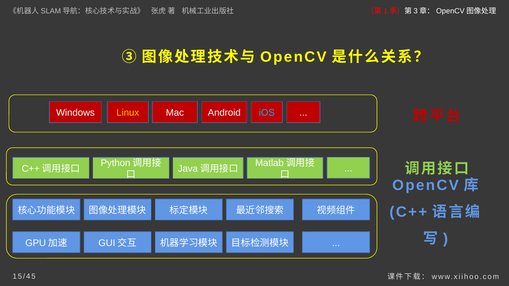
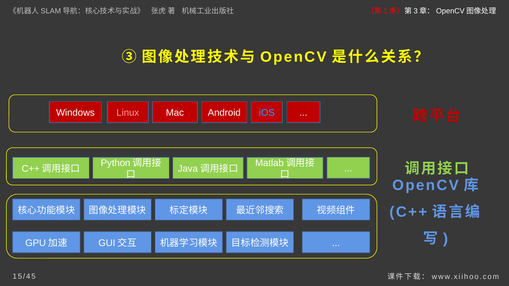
Linux colour: yellow -> pink (128, 113)
